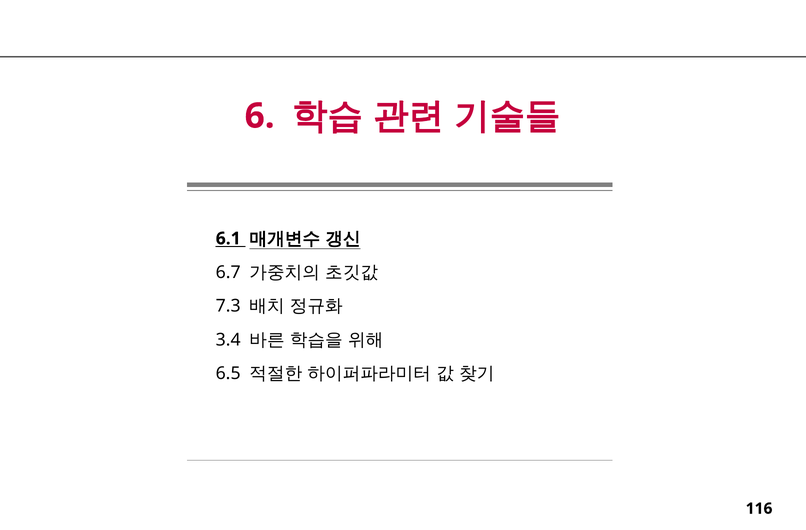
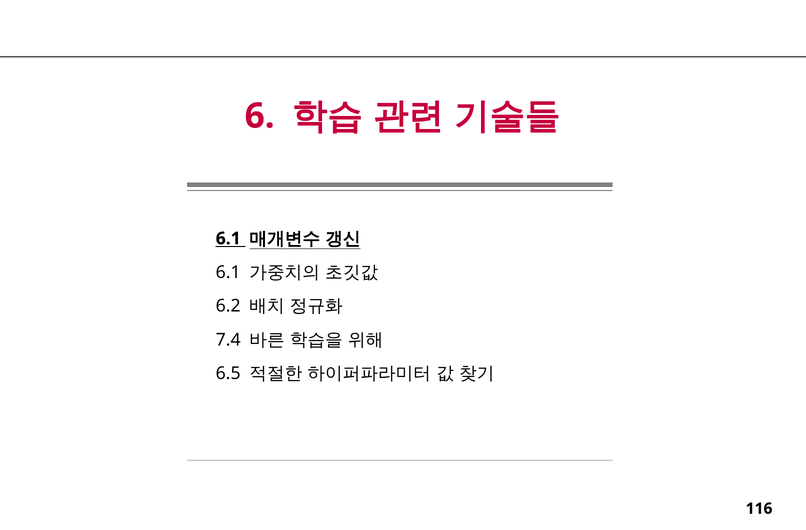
6.7: 6.7 -> 6.1 (228, 272)
7.3: 7.3 -> 6.2 (228, 306)
3.4: 3.4 -> 7.4 (228, 339)
